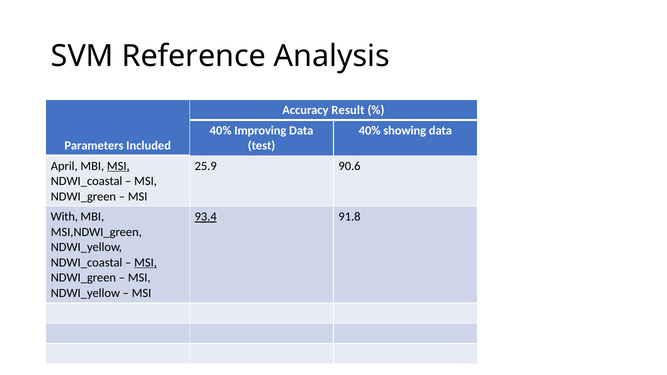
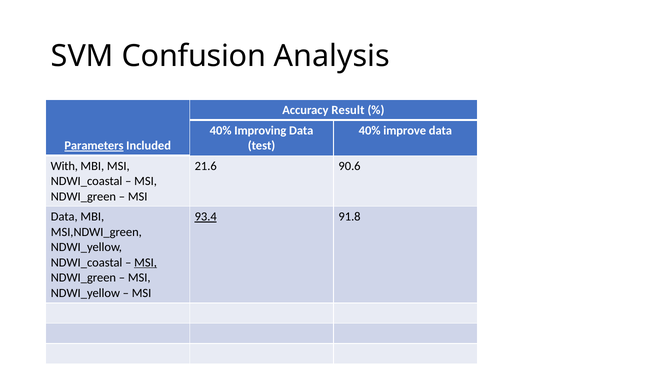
Reference: Reference -> Confusion (194, 56)
showing: showing -> improve (405, 130)
Parameters underline: none -> present (94, 146)
April: April -> With (64, 166)
MSI underline: present -> none (118, 166)
25.9: 25.9 -> 21.6 (206, 166)
With: With -> Data (64, 217)
